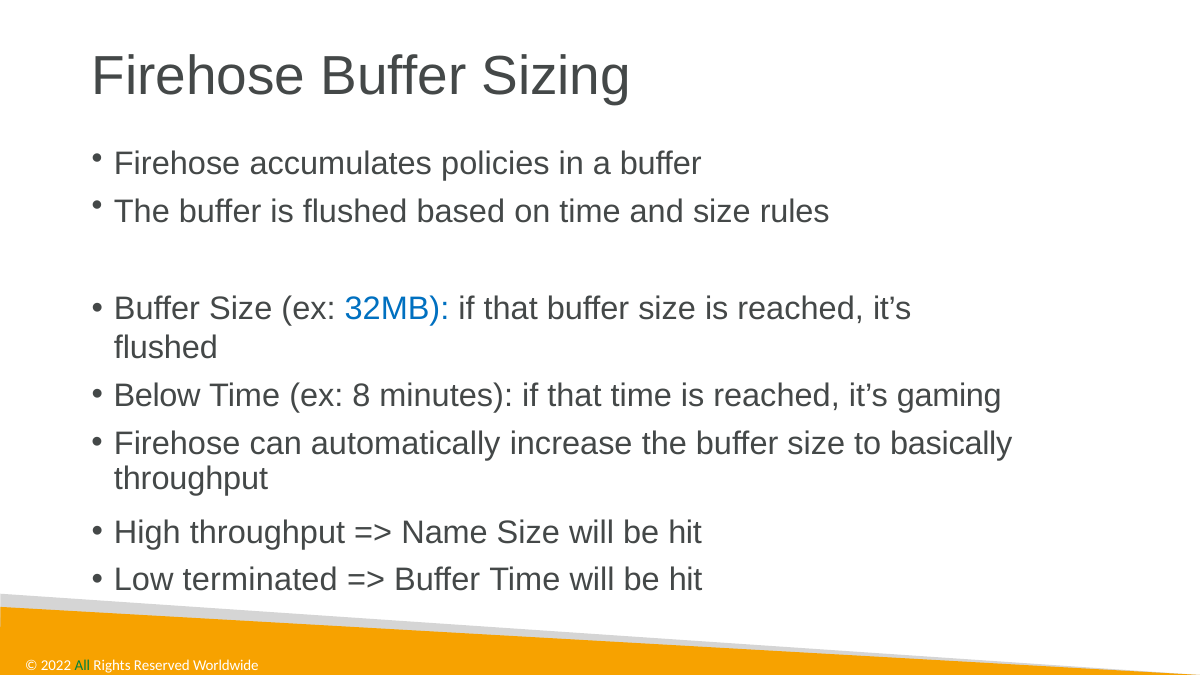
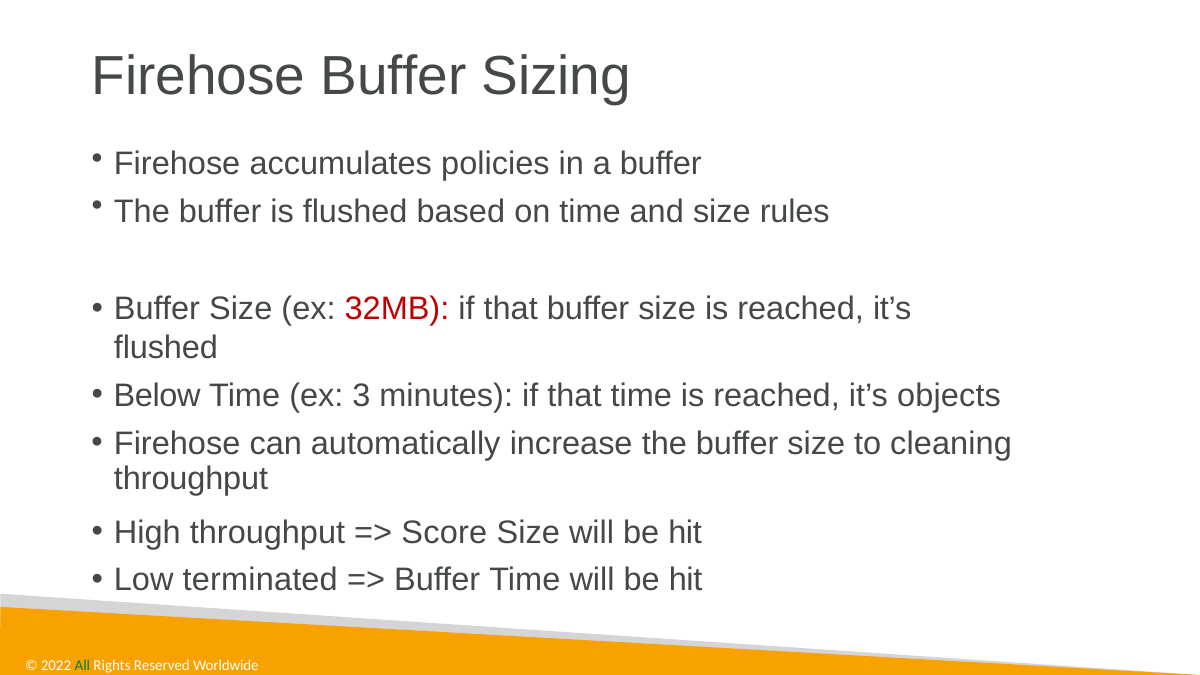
32MB colour: blue -> red (397, 309)
8: 8 -> 3 (361, 396)
gaming: gaming -> objects (949, 396)
basically: basically -> cleaning (951, 444)
Name: Name -> Score (444, 532)
